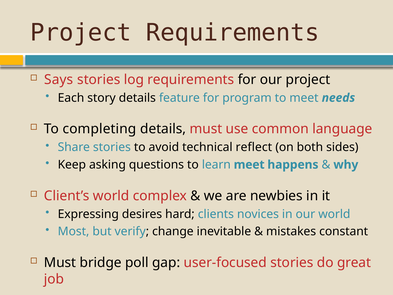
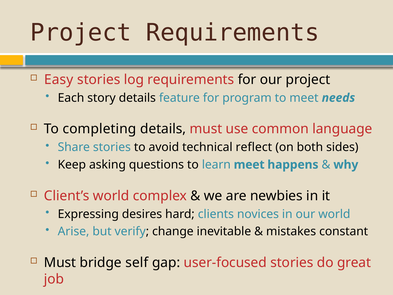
Says: Says -> Easy (59, 79)
Most: Most -> Arise (74, 231)
poll: poll -> self (137, 262)
